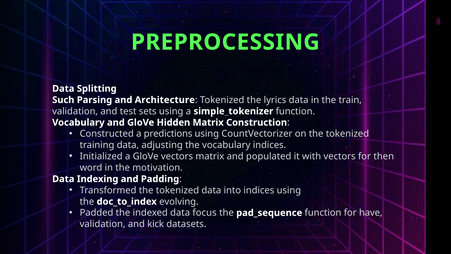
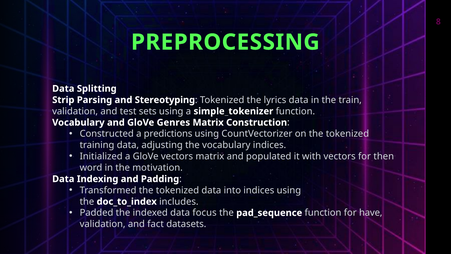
Such: Such -> Strip (63, 100)
Architecture: Architecture -> Stereotyping (165, 100)
Hidden: Hidden -> Genres (173, 122)
evolving: evolving -> includes (179, 201)
kick: kick -> fact (156, 224)
